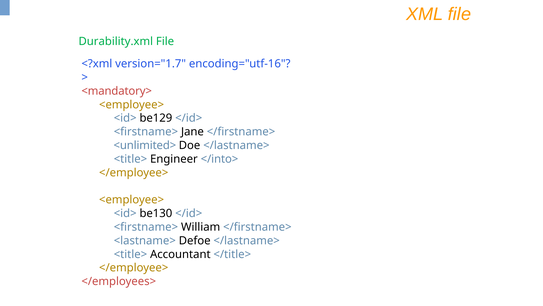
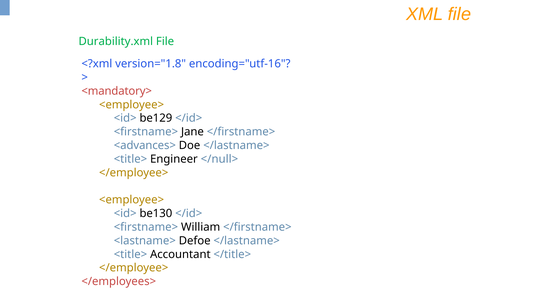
version="1.7: version="1.7 -> version="1.8 (151, 64)
<unlimited>: <unlimited> -> <advances> (145, 145)
</into>: </into> -> </null> (219, 159)
